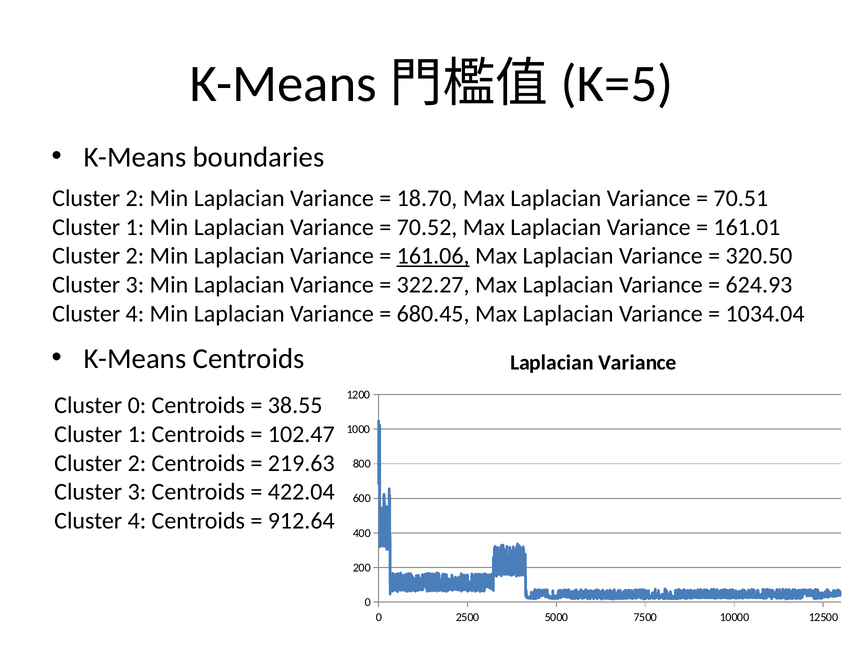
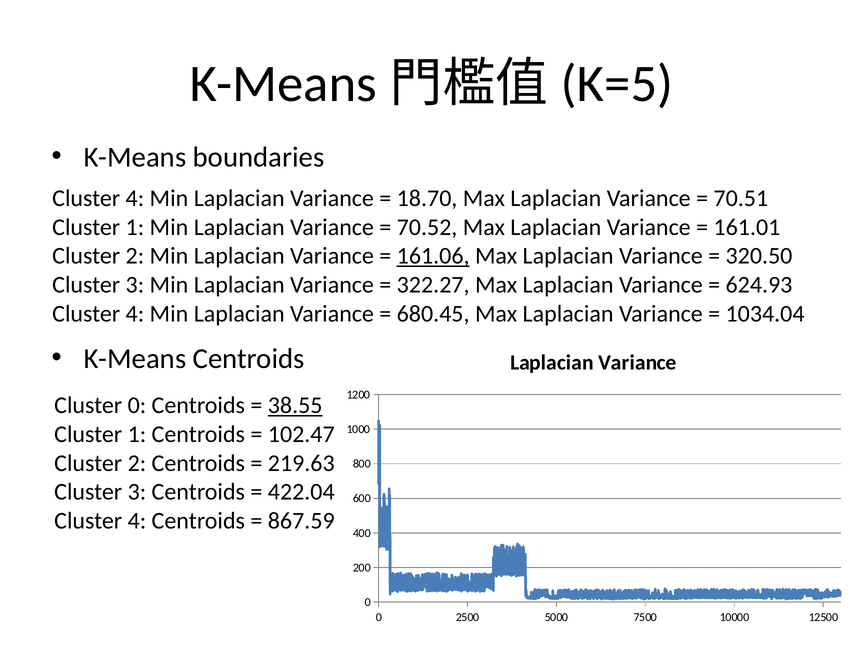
2: 2 -> 4 (135, 198)
38.55 underline: none -> present (295, 405)
912.64: 912.64 -> 867.59 (301, 520)
